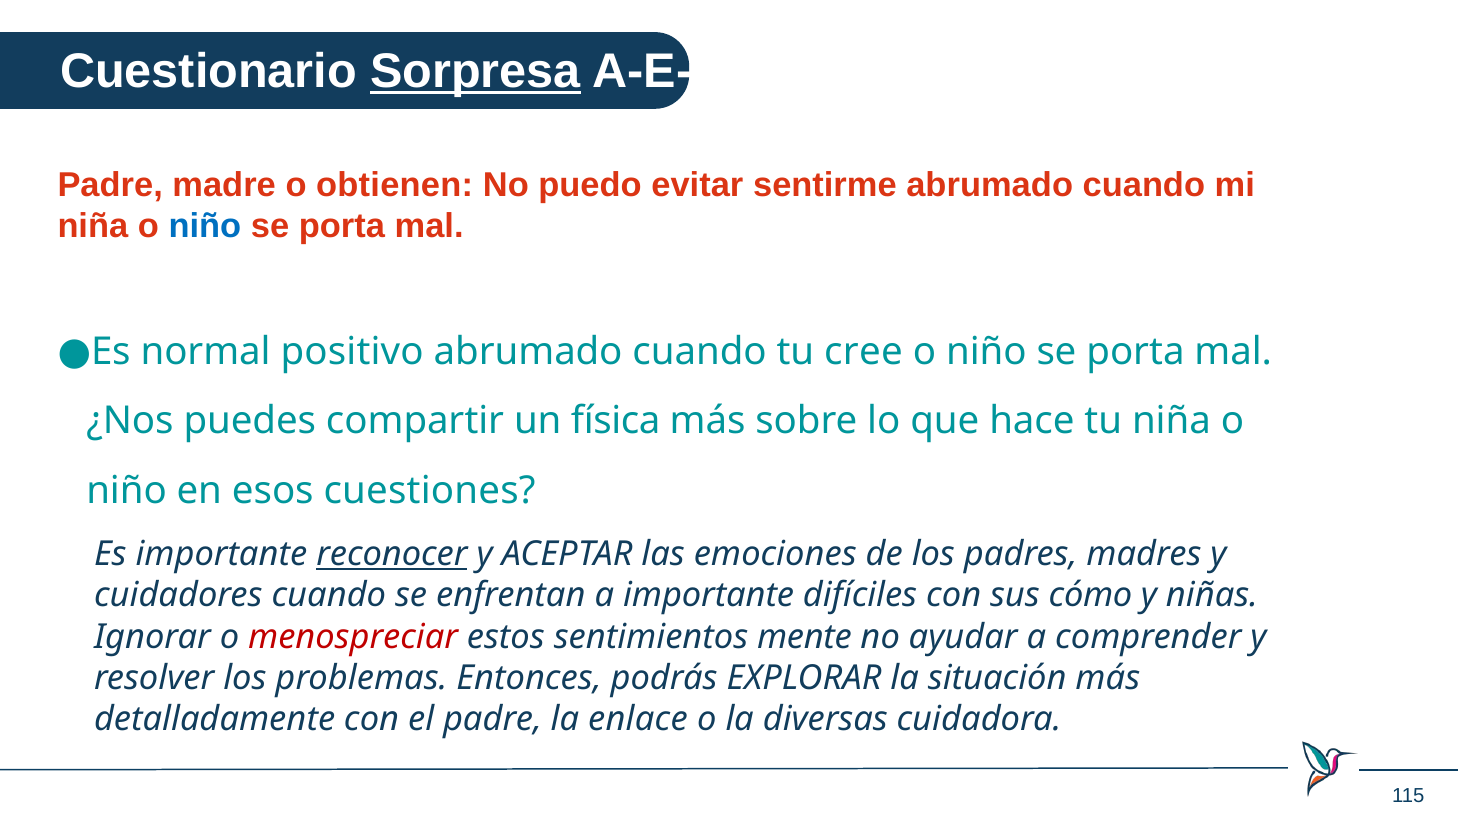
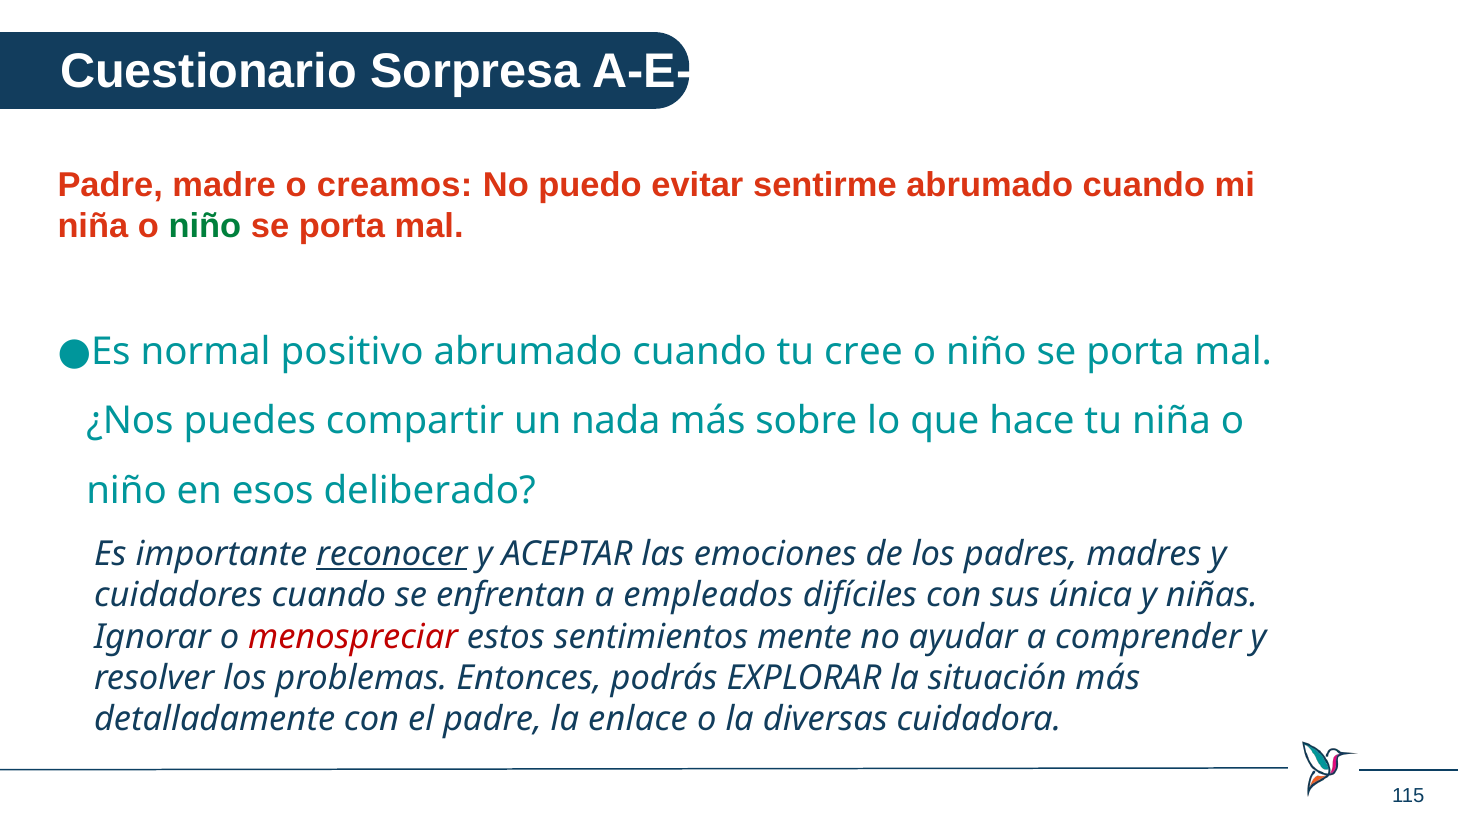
Sorpresa underline: present -> none (476, 71)
obtienen: obtienen -> creamos (395, 185)
niño colour: blue -> green (205, 227)
física: física -> nada (616, 421)
cuestiones: cuestiones -> deliberado (430, 490)
a importante: importante -> empleados (708, 595)
cómo: cómo -> única (1090, 595)
